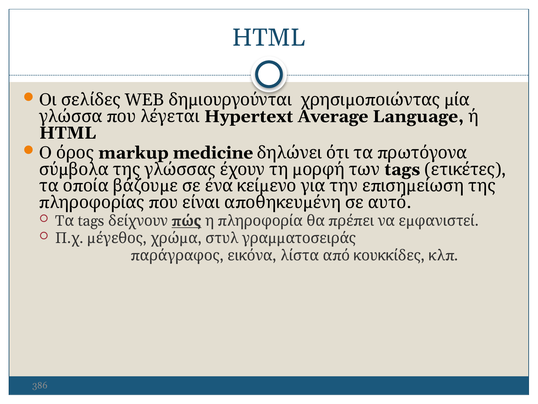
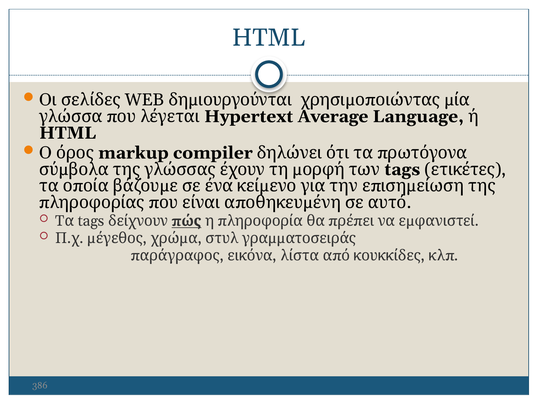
medicine: medicine -> compiler (213, 153)
